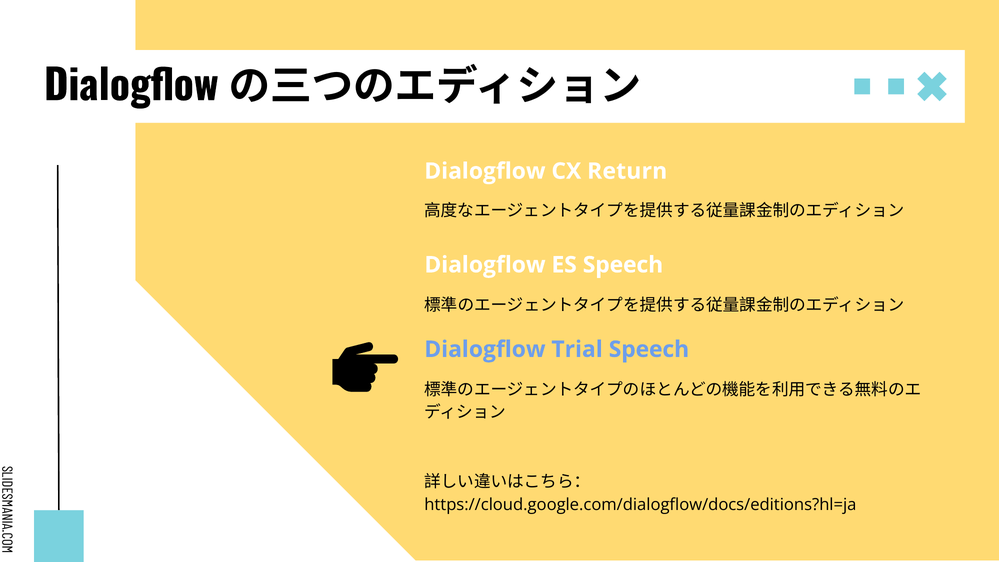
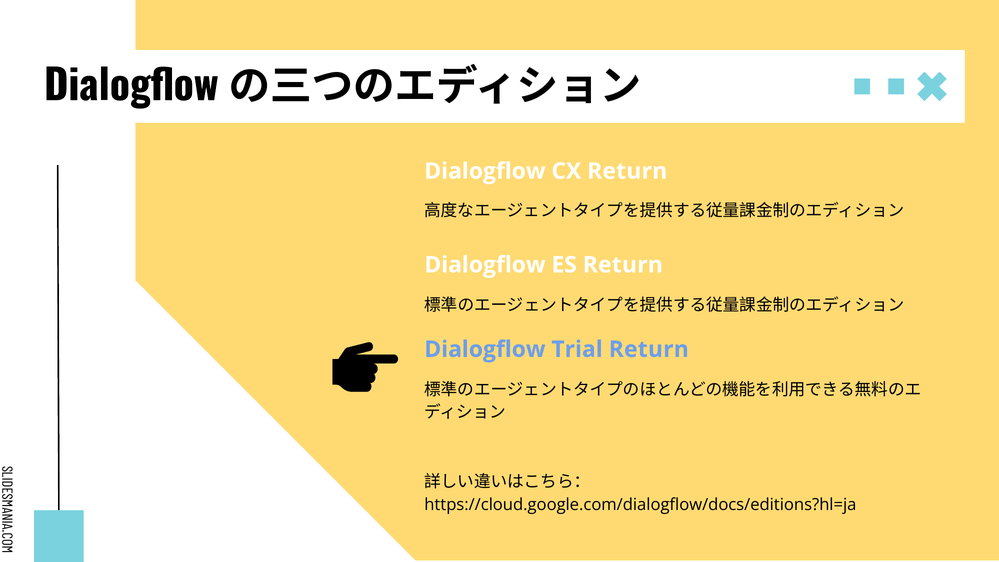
ES Speech: Speech -> Return (623, 265)
Trial Speech: Speech -> Return (649, 349)
